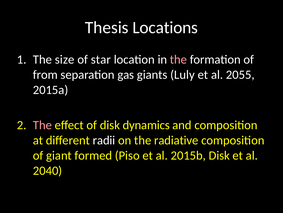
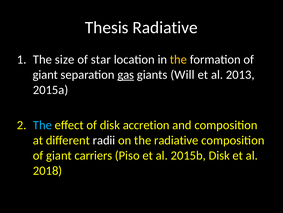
Thesis Locations: Locations -> Radiative (165, 27)
the colour: pink -> yellow (178, 59)
from: from -> giant (45, 74)
gas underline: none -> present (126, 74)
Luly: Luly -> Will (183, 74)
2055: 2055 -> 2013 (240, 74)
The colour: pink -> light blue (42, 125)
dynamics: dynamics -> accretion (146, 125)
formed: formed -> carriers (93, 155)
2040: 2040 -> 2018 (48, 170)
